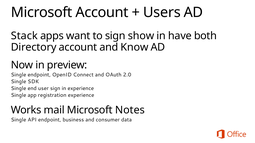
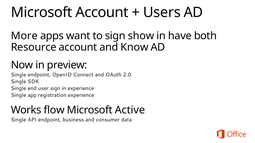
Stack: Stack -> More (24, 36)
Directory: Directory -> Resource (34, 47)
mail: mail -> flow (54, 110)
Notes: Notes -> Active (130, 110)
